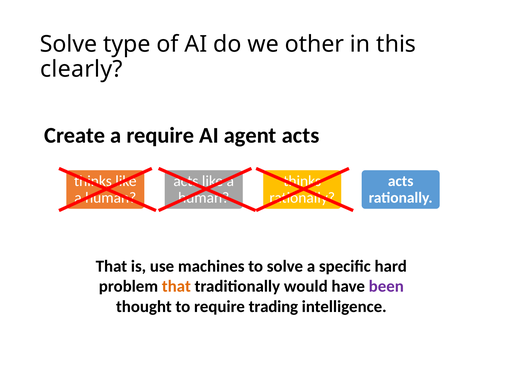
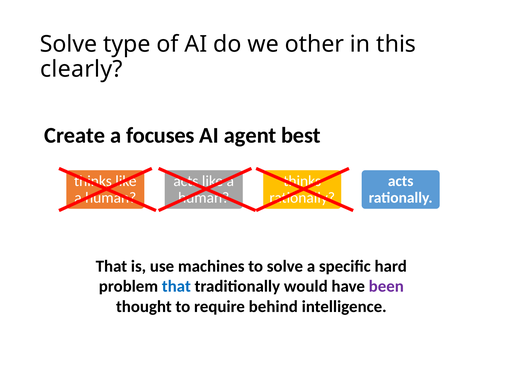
a require: require -> focuses (160, 136)
agent acts: acts -> best (301, 136)
that colour: orange -> blue (176, 287)
trading: trading -> behind (273, 307)
